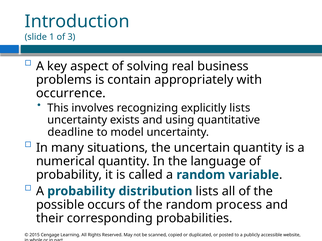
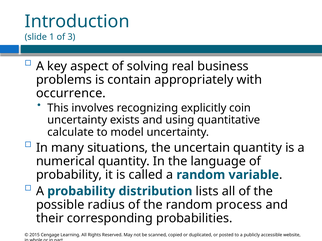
explicitly lists: lists -> coin (240, 108)
deadline: deadline -> calculate (71, 132)
occurs: occurs -> radius (106, 205)
